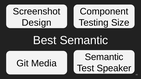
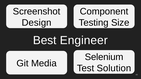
Best Semantic: Semantic -> Engineer (84, 40)
Semantic: Semantic -> Selenium (104, 57)
Speaker: Speaker -> Solution (114, 68)
